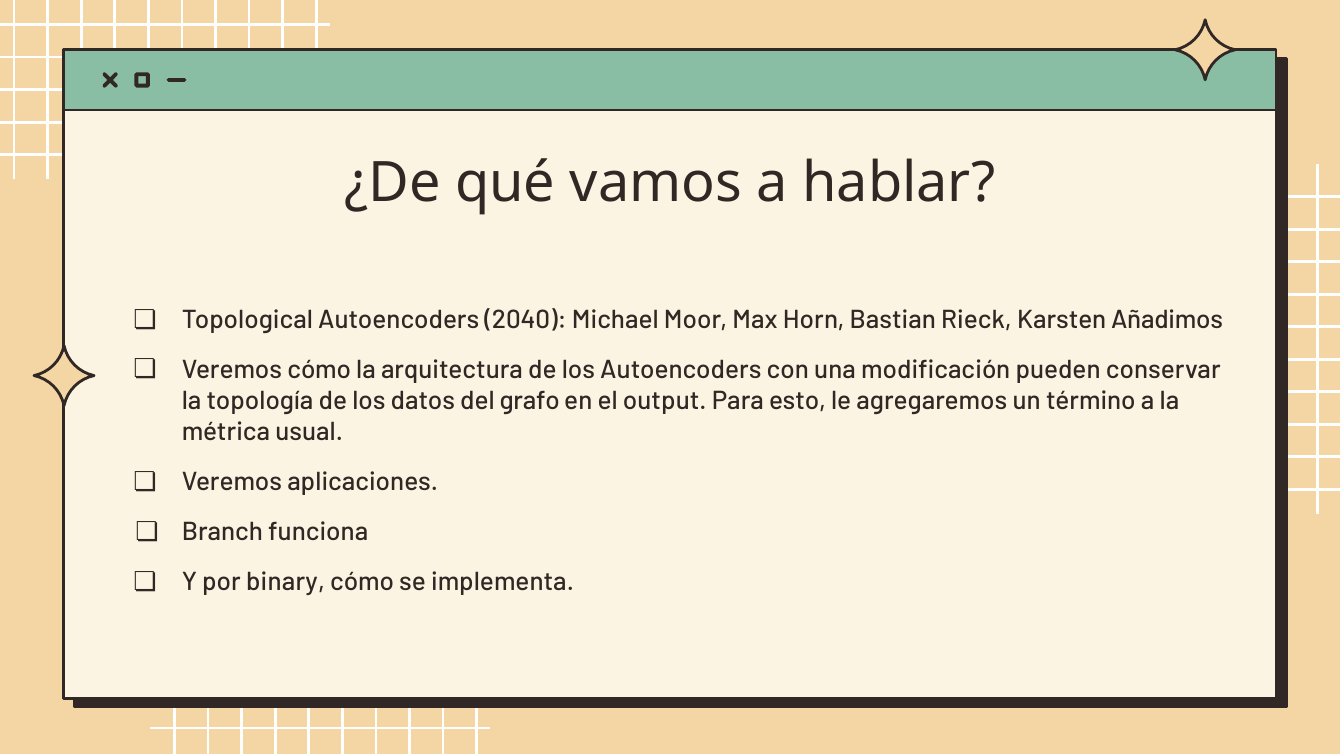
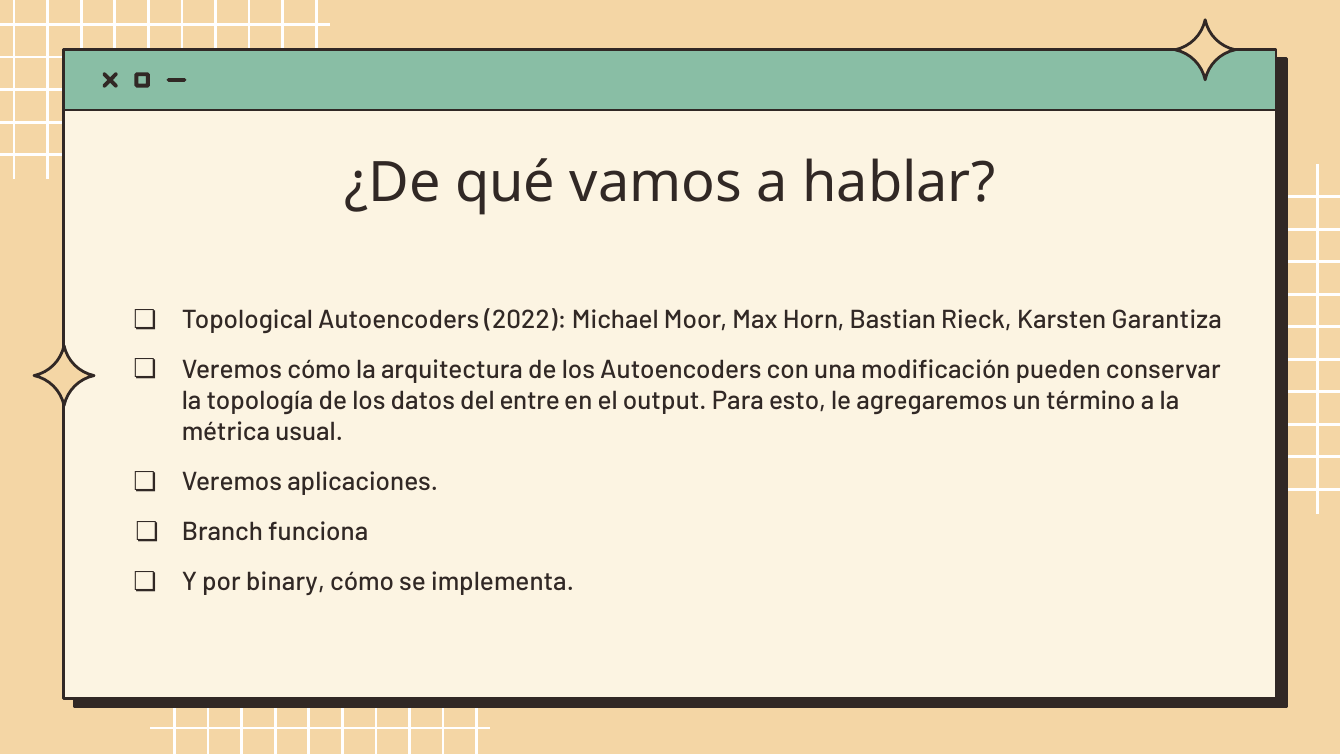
2040: 2040 -> 2022 (525, 319)
Añadimos: Añadimos -> Garantiza (1167, 319)
grafo: grafo -> entre (530, 401)
